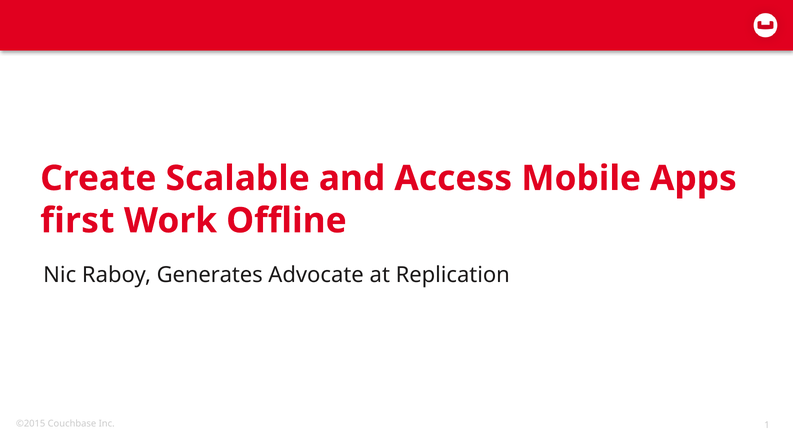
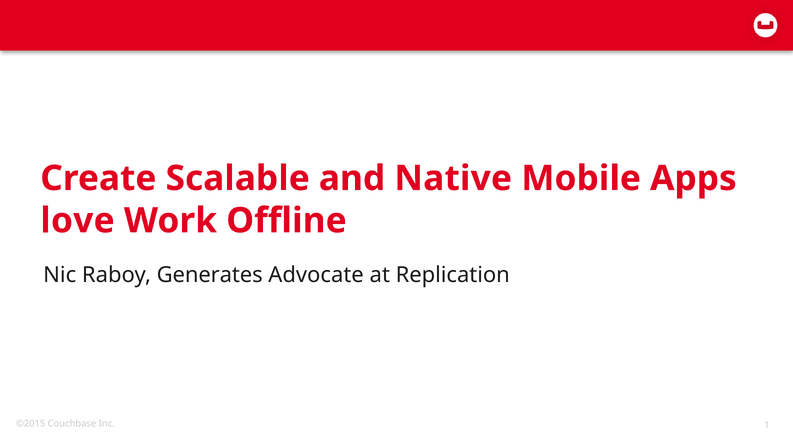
Access: Access -> Native (453, 178)
first: first -> love (77, 221)
